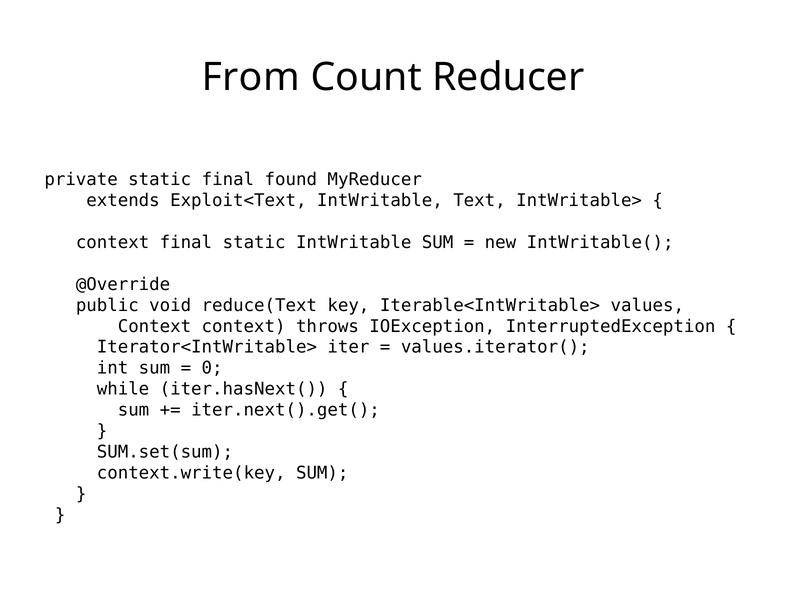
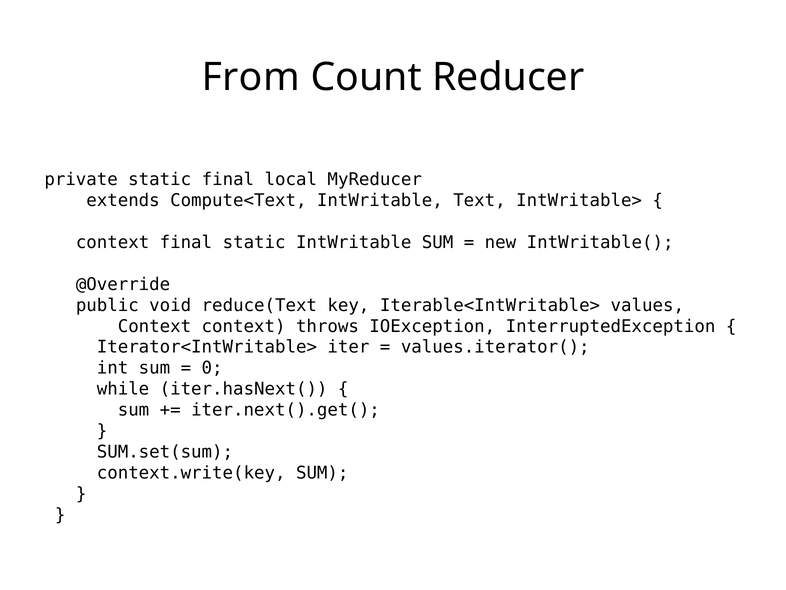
found: found -> local (291, 179)
Exploit<Text: Exploit<Text -> Compute<Text (238, 200)
